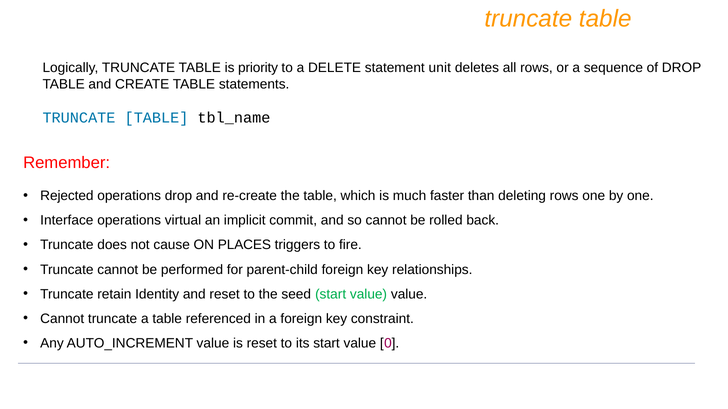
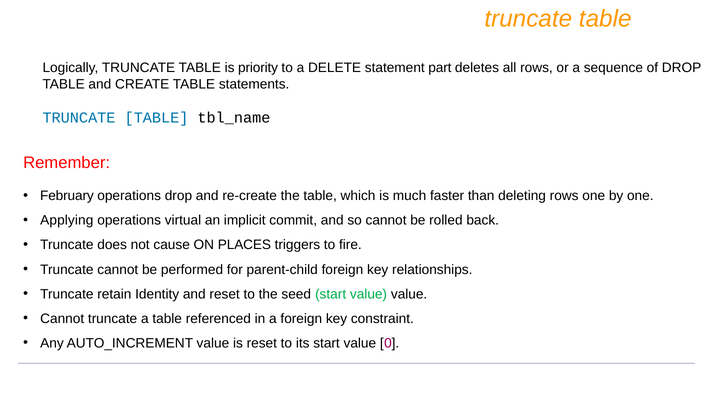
unit: unit -> part (440, 68)
Rejected: Rejected -> February (67, 196)
Interface: Interface -> Applying (67, 221)
